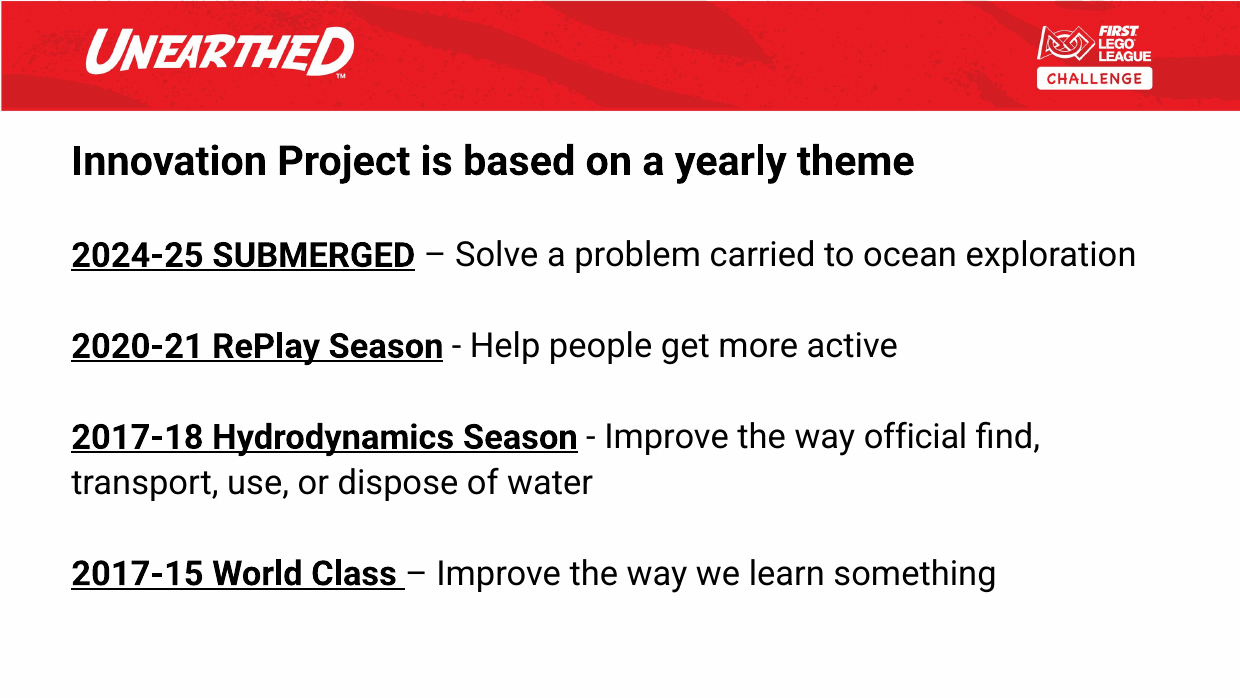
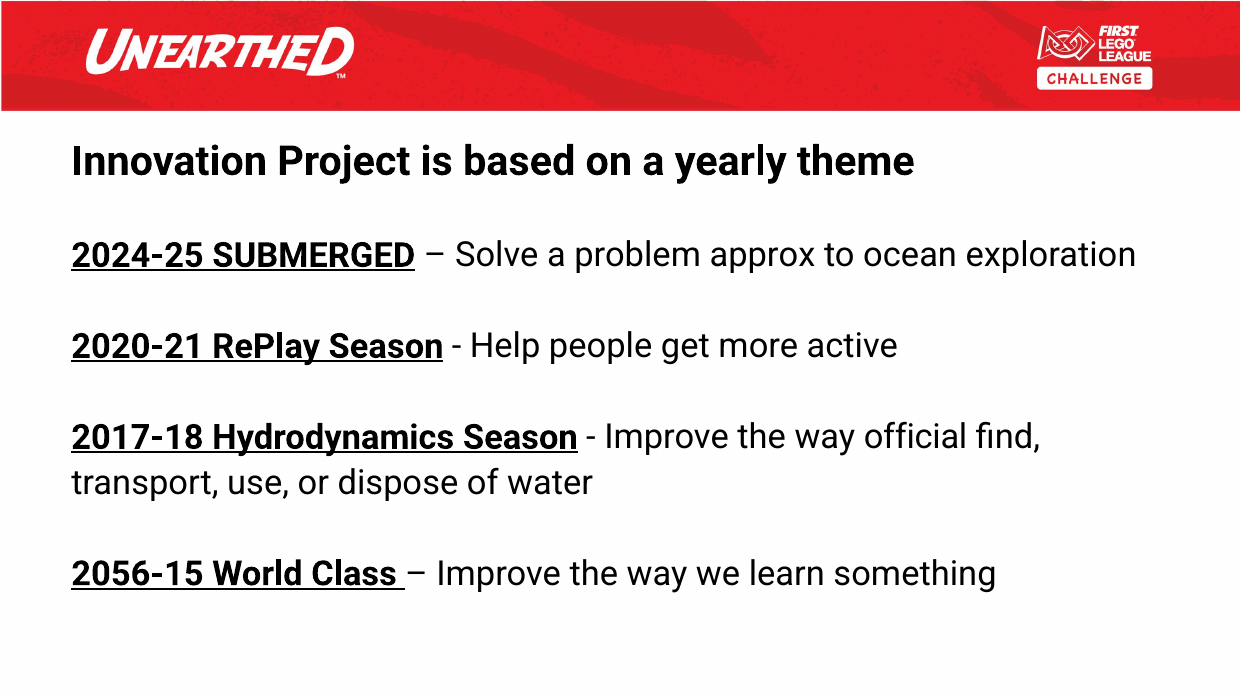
carried: carried -> approx (762, 255)
2017-15: 2017-15 -> 2056-15 (137, 573)
